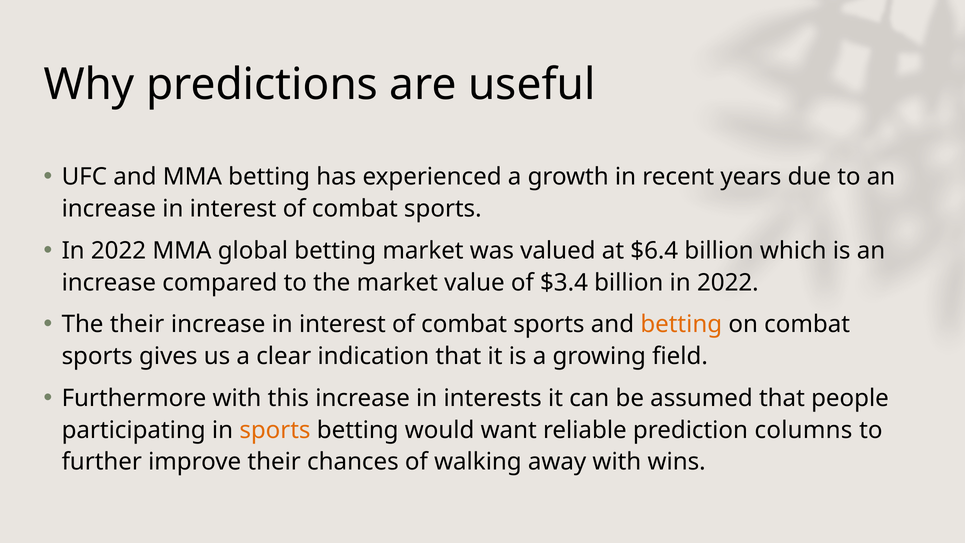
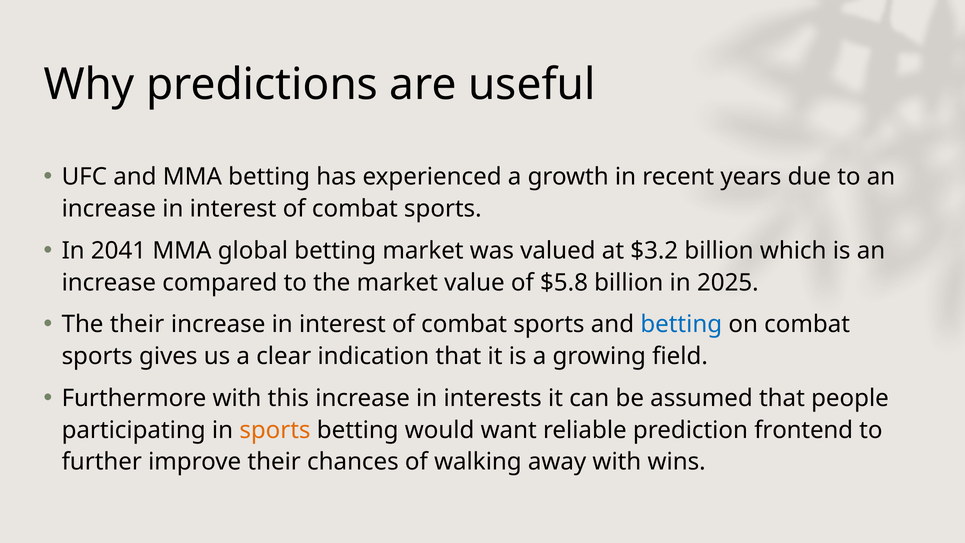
2022: 2022 -> 2041 (119, 251)
$6.4: $6.4 -> $3.2 (654, 251)
$3.4: $3.4 -> $5.8 (564, 283)
billion in 2022: 2022 -> 2025 (728, 283)
betting colour: orange -> blue (681, 324)
columns: columns -> frontend (804, 430)
